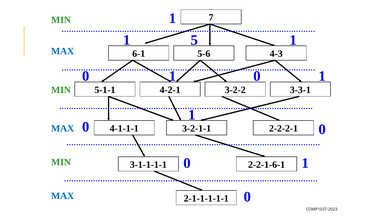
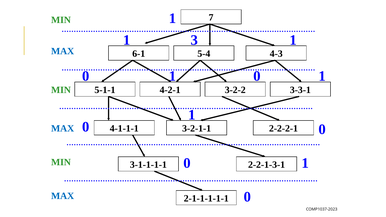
5: 5 -> 3 (194, 40)
5-6: 5-6 -> 5-4 (204, 54)
2-2-1-6-1: 2-2-1-6-1 -> 2-2-1-3-1 (267, 165)
